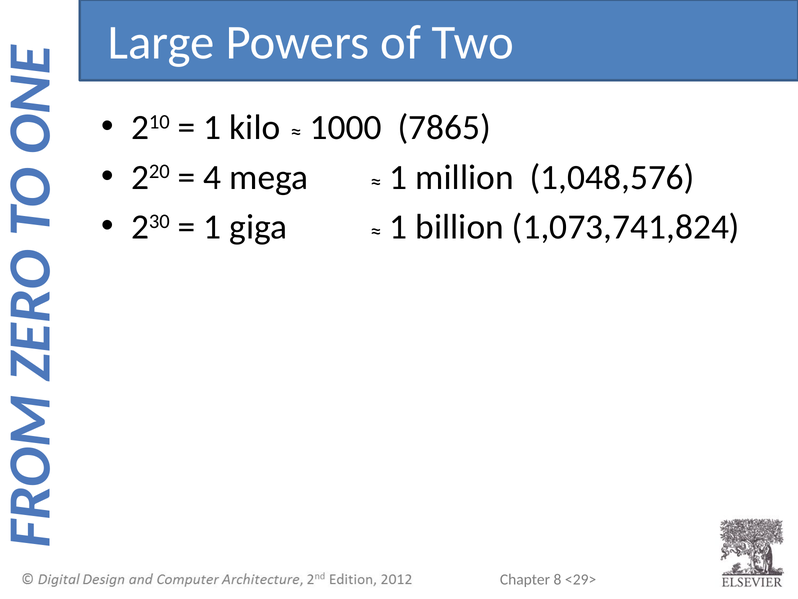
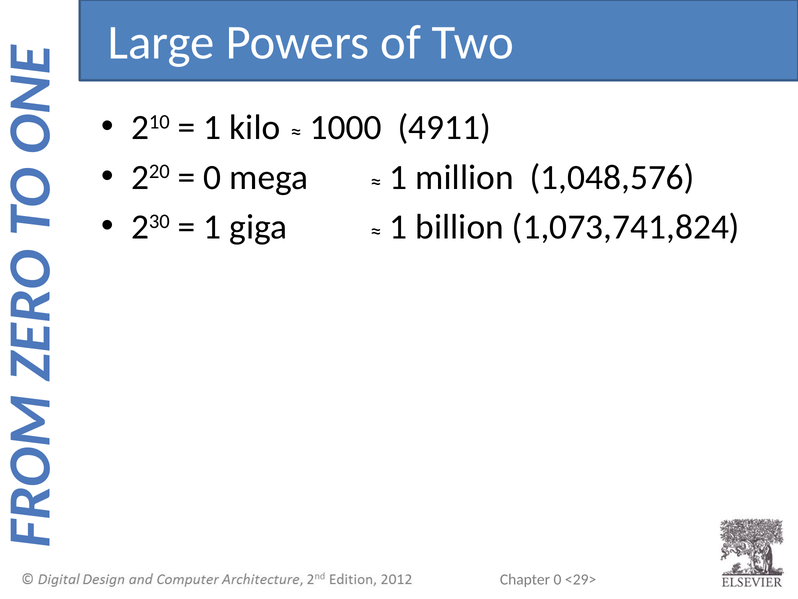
7865: 7865 -> 4911 (444, 128)
4: 4 -> 0 (212, 177)
8: 8 -> 0 (558, 579)
